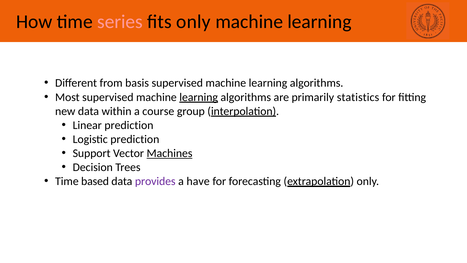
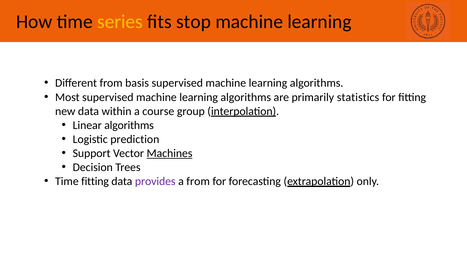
series colour: pink -> yellow (120, 22)
fits only: only -> stop (194, 22)
learning underline: present -> none (199, 97)
Linear prediction: prediction -> algorithms (129, 125)
Time based: based -> fitting (95, 181)
a have: have -> from (198, 181)
